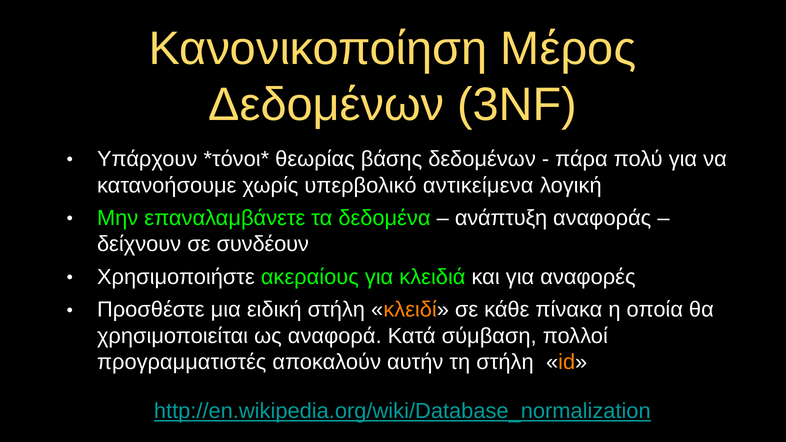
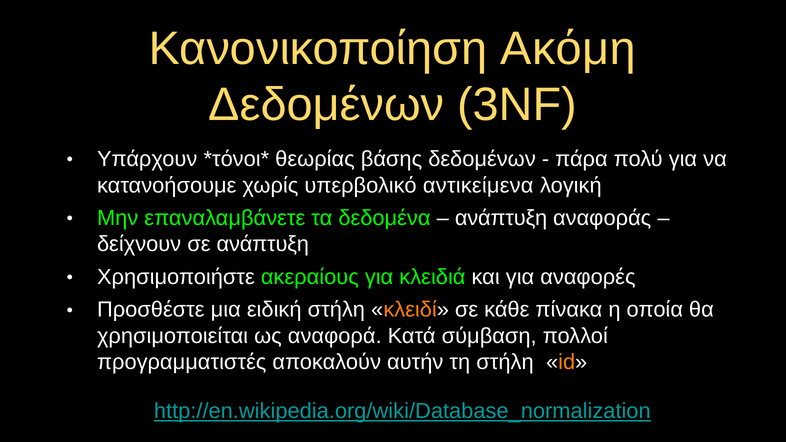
Μέρος: Μέρος -> Ακόμη (568, 49)
σε συνδέουν: συνδέουν -> ανάπτυξη (263, 244)
